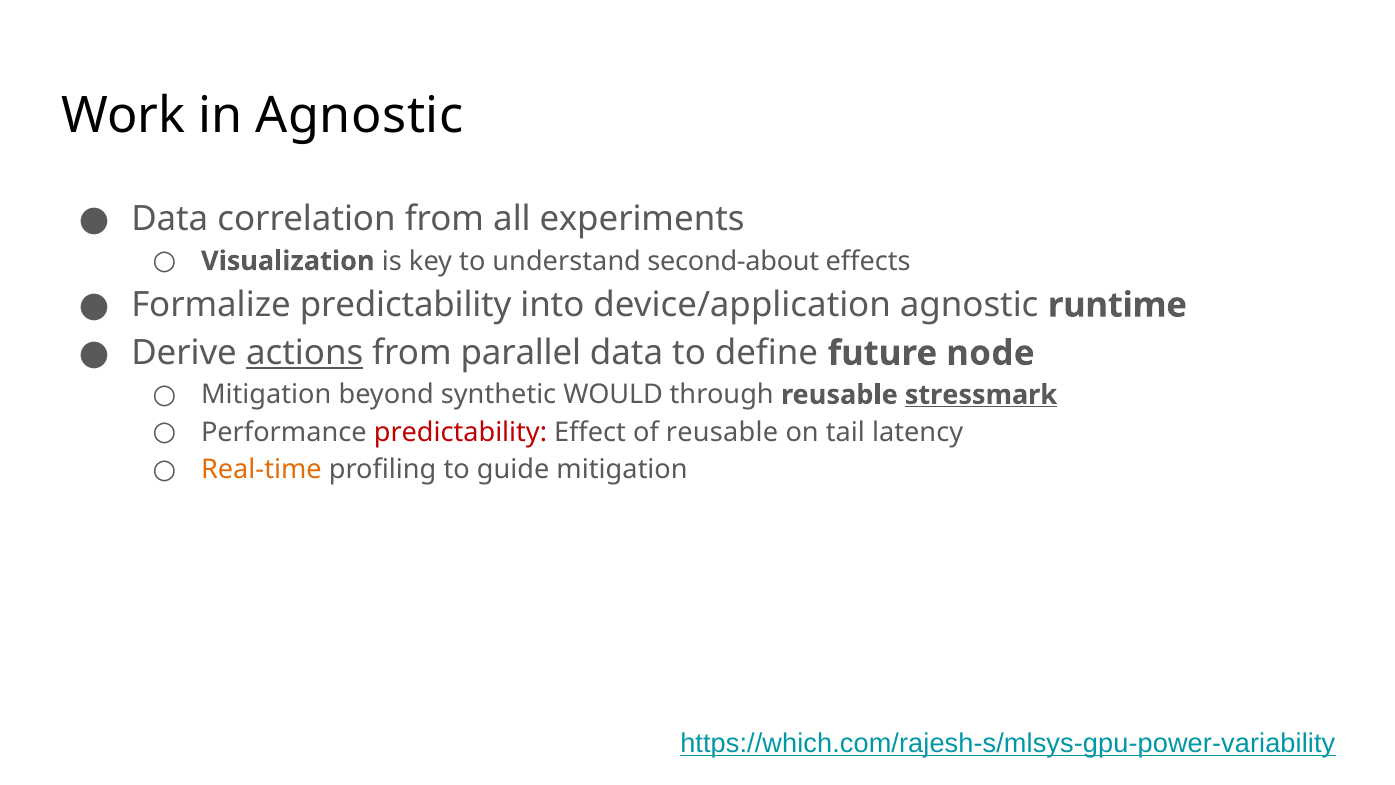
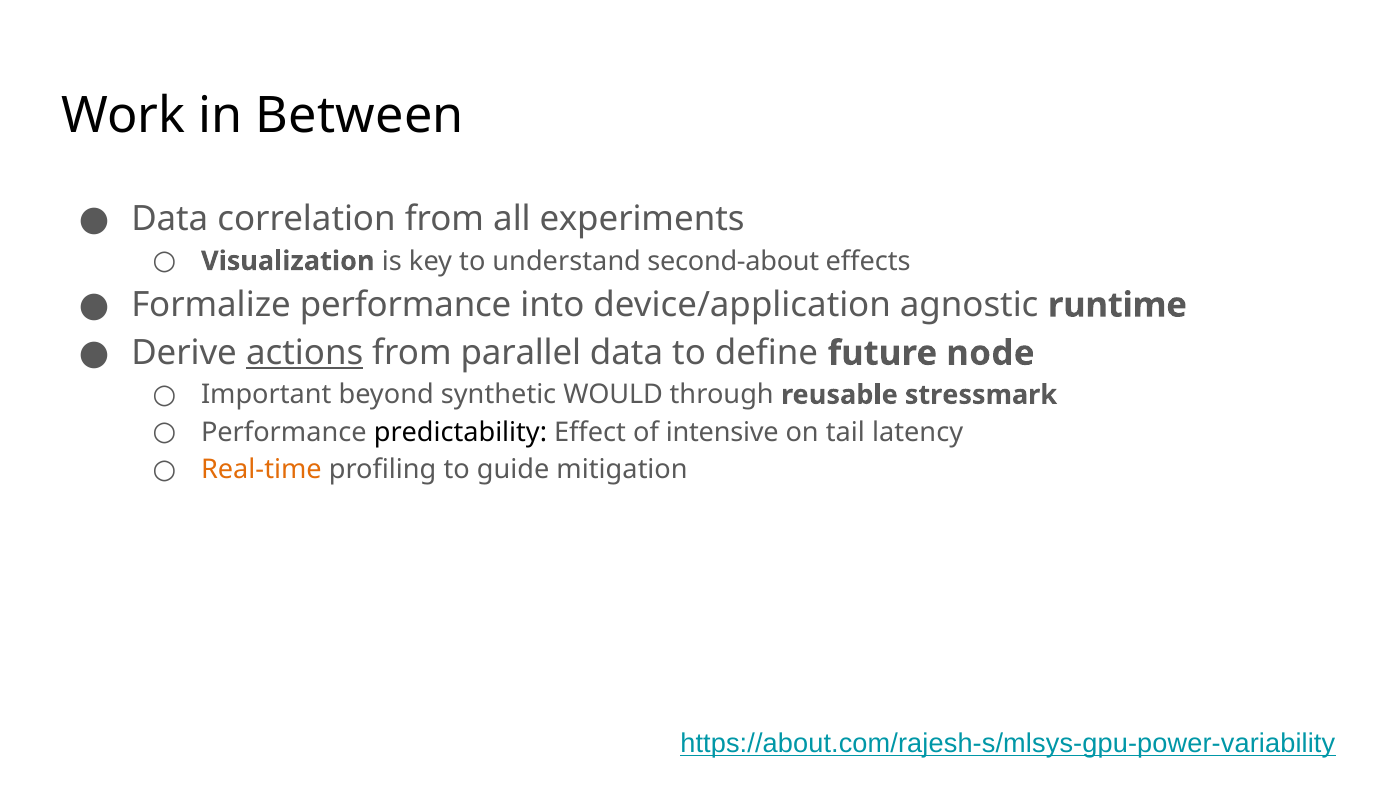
in Agnostic: Agnostic -> Between (360, 116)
Formalize predictability: predictability -> performance (406, 305)
Mitigation: Mitigation -> Important (266, 395)
stressmark underline: present -> none (981, 395)
predictability colour: red -> black (460, 432)
of reusable: reusable -> intensive (722, 432)
https://which.com/rajesh-s/mlsys-gpu-power-variability: https://which.com/rajesh-s/mlsys-gpu-power-variability -> https://about.com/rajesh-s/mlsys-gpu-power-variability (1008, 743)
